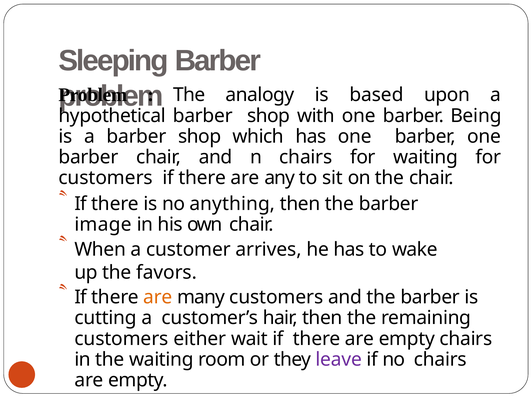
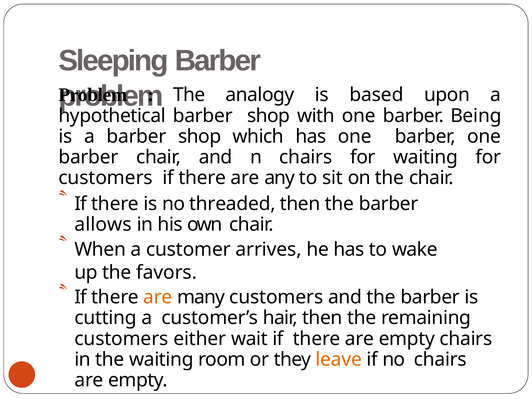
anything: anything -> threaded (232, 204)
image: image -> allows (103, 224)
leave colour: purple -> orange (339, 359)
